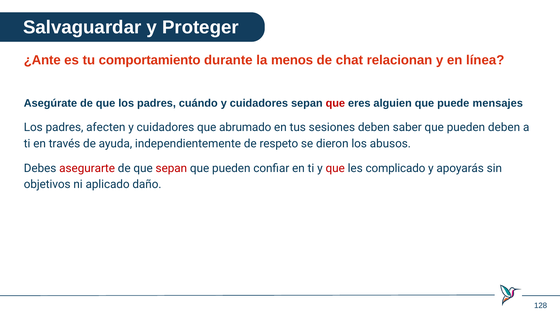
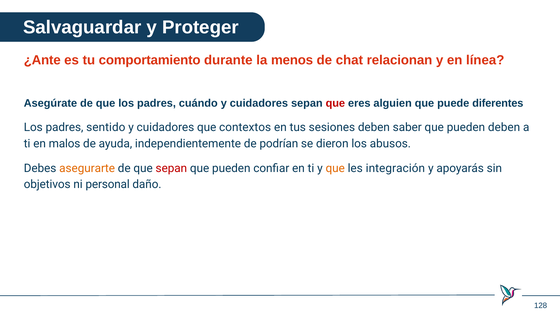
mensajes: mensajes -> diferentes (498, 103)
afecten: afecten -> sentido (106, 127)
abrumado: abrumado -> contextos (245, 127)
través: través -> malos (65, 144)
respeto: respeto -> podrían (279, 144)
asegurarte colour: red -> orange (87, 168)
que colour: red -> orange (335, 168)
complicado: complicado -> integración (395, 168)
aplicado: aplicado -> personal (108, 184)
